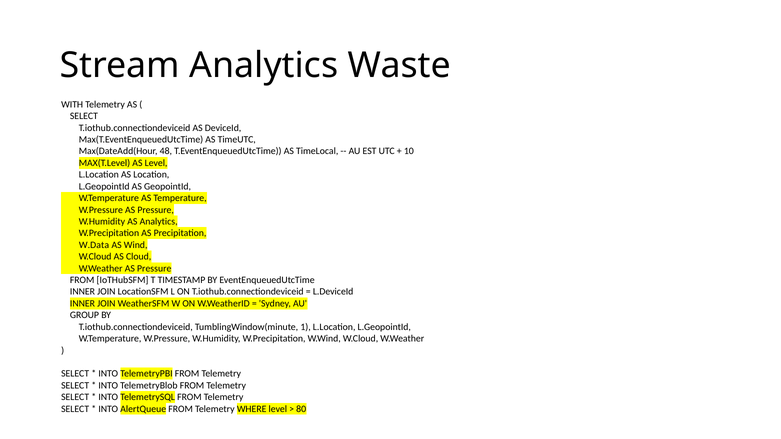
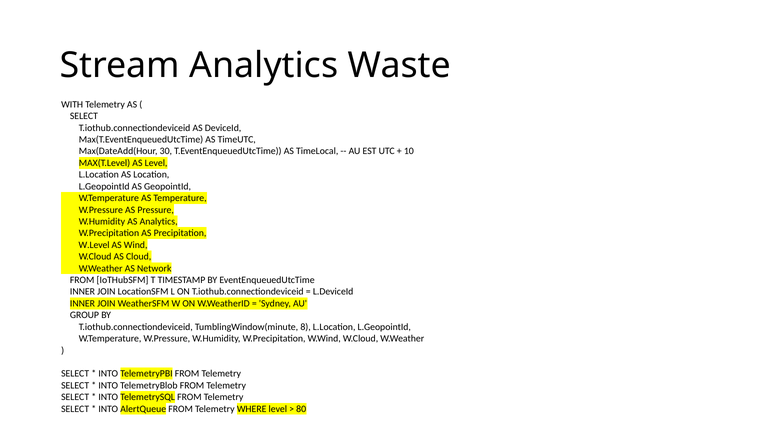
48: 48 -> 30 (166, 151)
W.Data: W.Data -> W.Level (94, 245)
W.Weather AS Pressure: Pressure -> Network (154, 269)
1: 1 -> 8 (306, 327)
